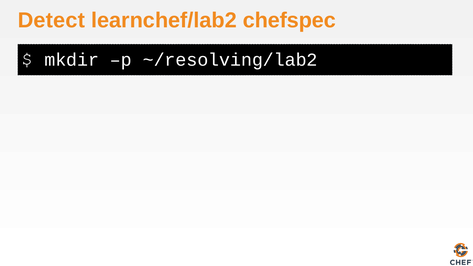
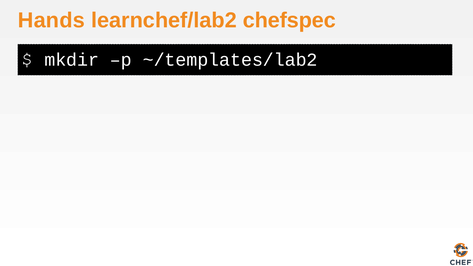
Detect: Detect -> Hands (51, 20)
~/resolving/lab2: ~/resolving/lab2 -> ~/templates/lab2 (230, 60)
